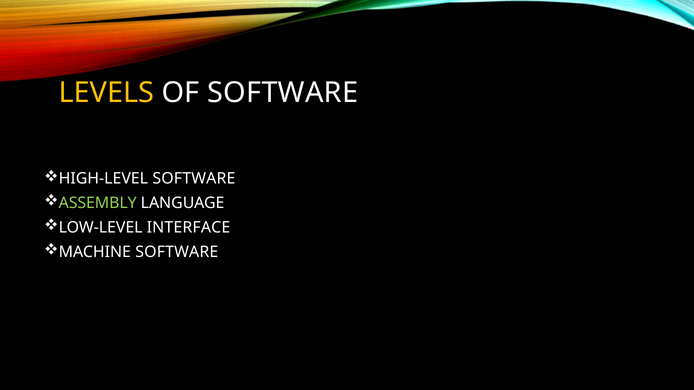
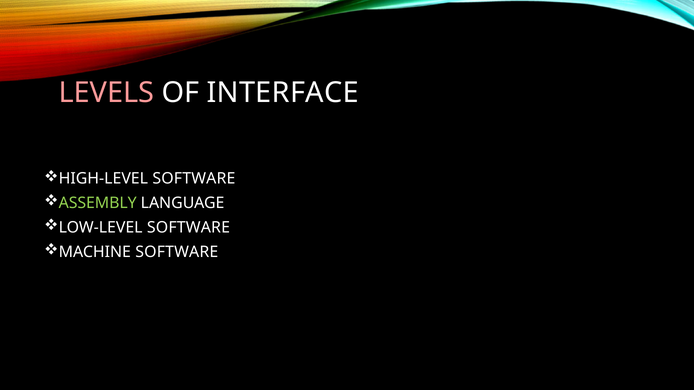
LEVELS colour: yellow -> pink (106, 93)
OF SOFTWARE: SOFTWARE -> INTERFACE (283, 93)
LOW-LEVEL INTERFACE: INTERFACE -> SOFTWARE (188, 228)
